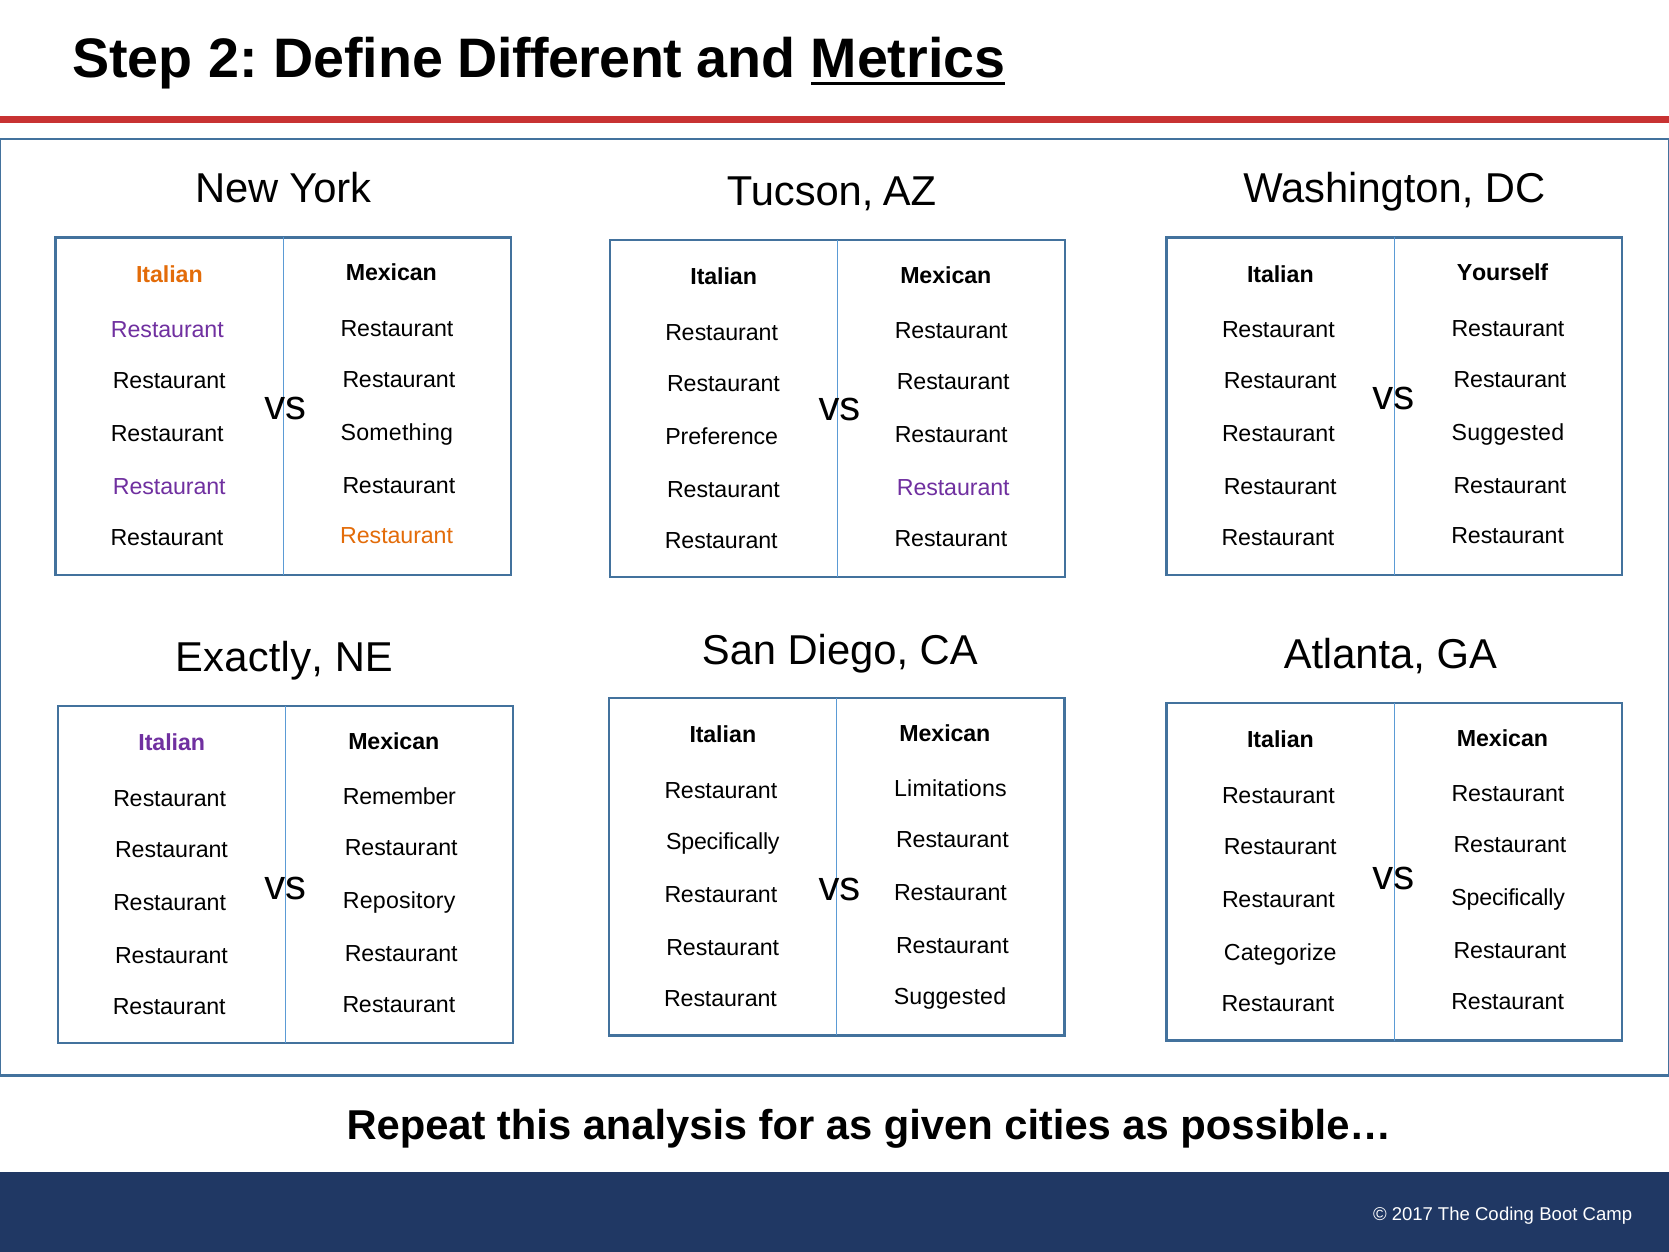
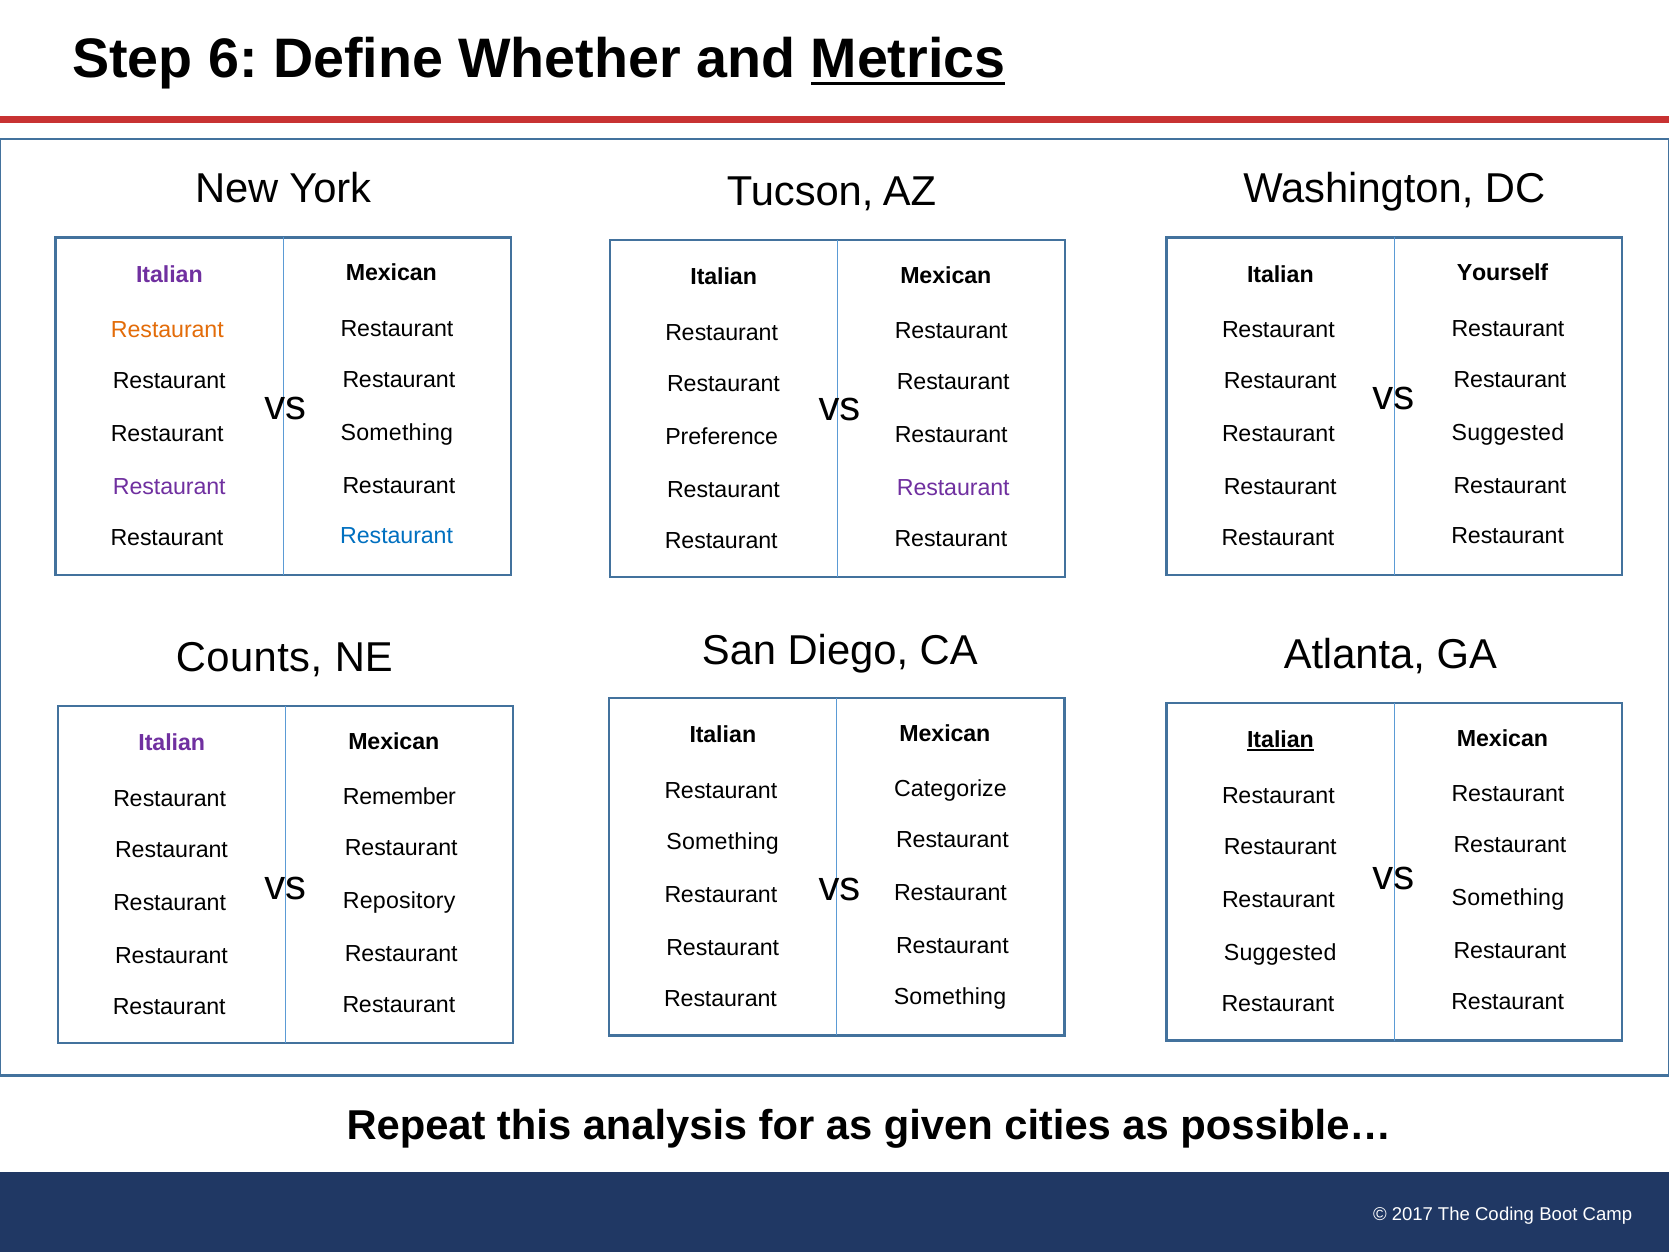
2: 2 -> 6 (233, 59)
Different: Different -> Whether (570, 59)
Italian colour: orange -> purple (169, 274)
Restaurant colour: purple -> orange (167, 330)
Restaurant colour: orange -> blue (397, 536)
Exactly: Exactly -> Counts (249, 657)
Italian underline: none -> present (1280, 740)
Limitations: Limitations -> Categorize (950, 789)
Specifically: Specifically -> Something (723, 842)
Specifically: Specifically -> Something (1508, 898)
Categorize: Categorize -> Suggested (1280, 953)
Suggested: Suggested -> Something (950, 997)
